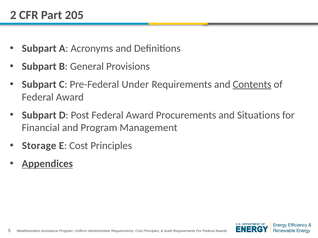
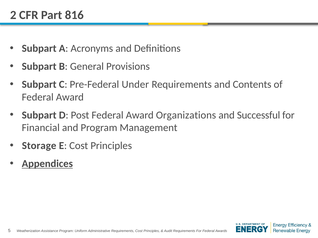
205: 205 -> 816 (74, 15)
Contents underline: present -> none (252, 85)
Procurements: Procurements -> Organizations (186, 115)
Situations: Situations -> Successful (259, 115)
